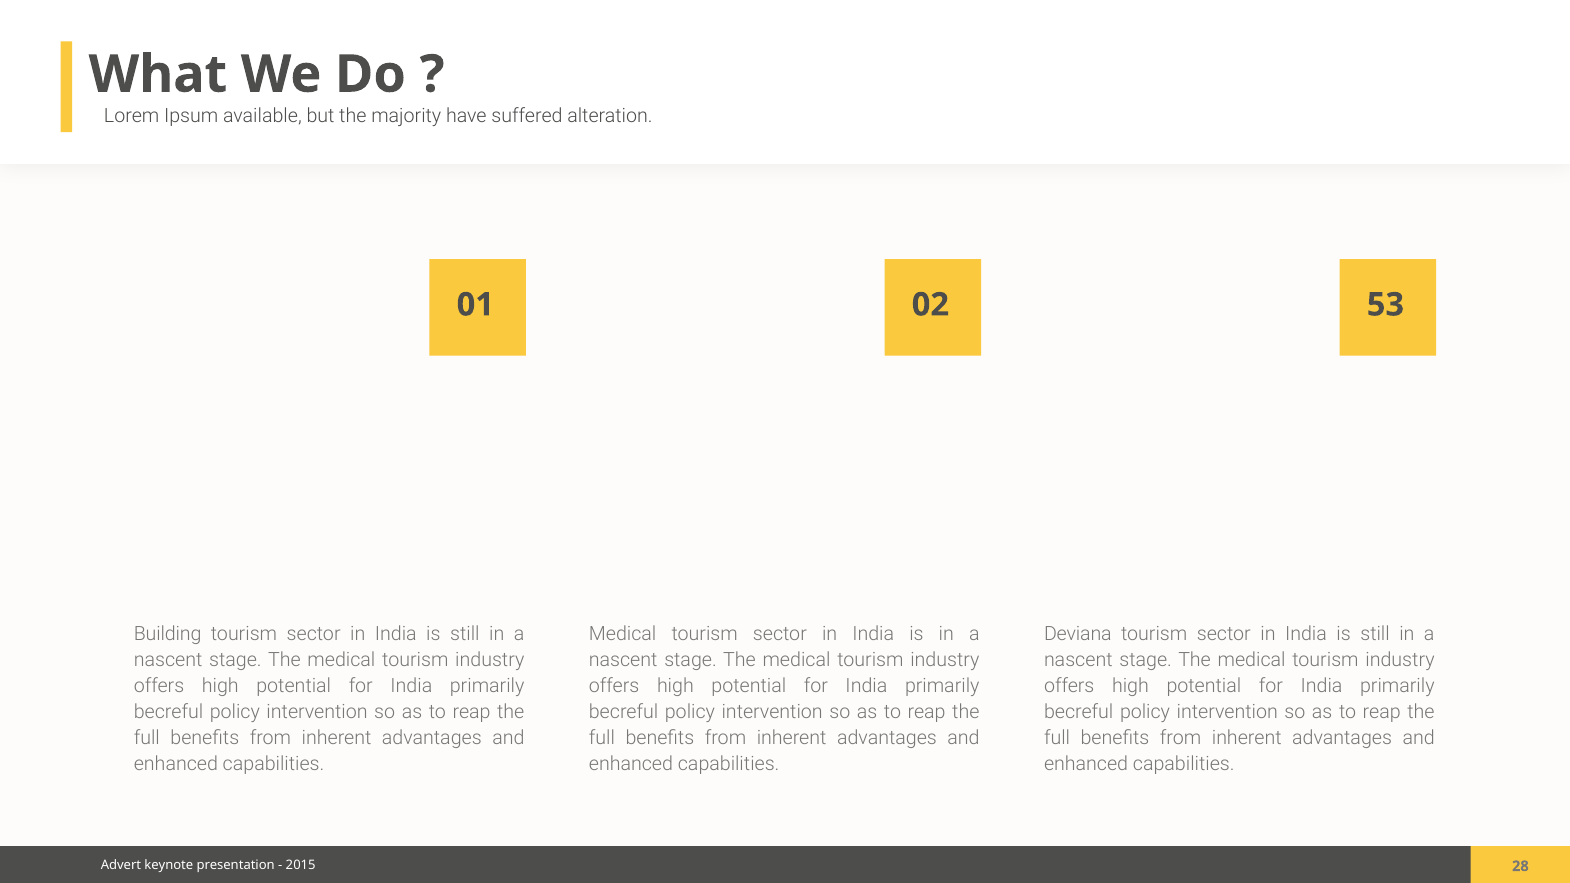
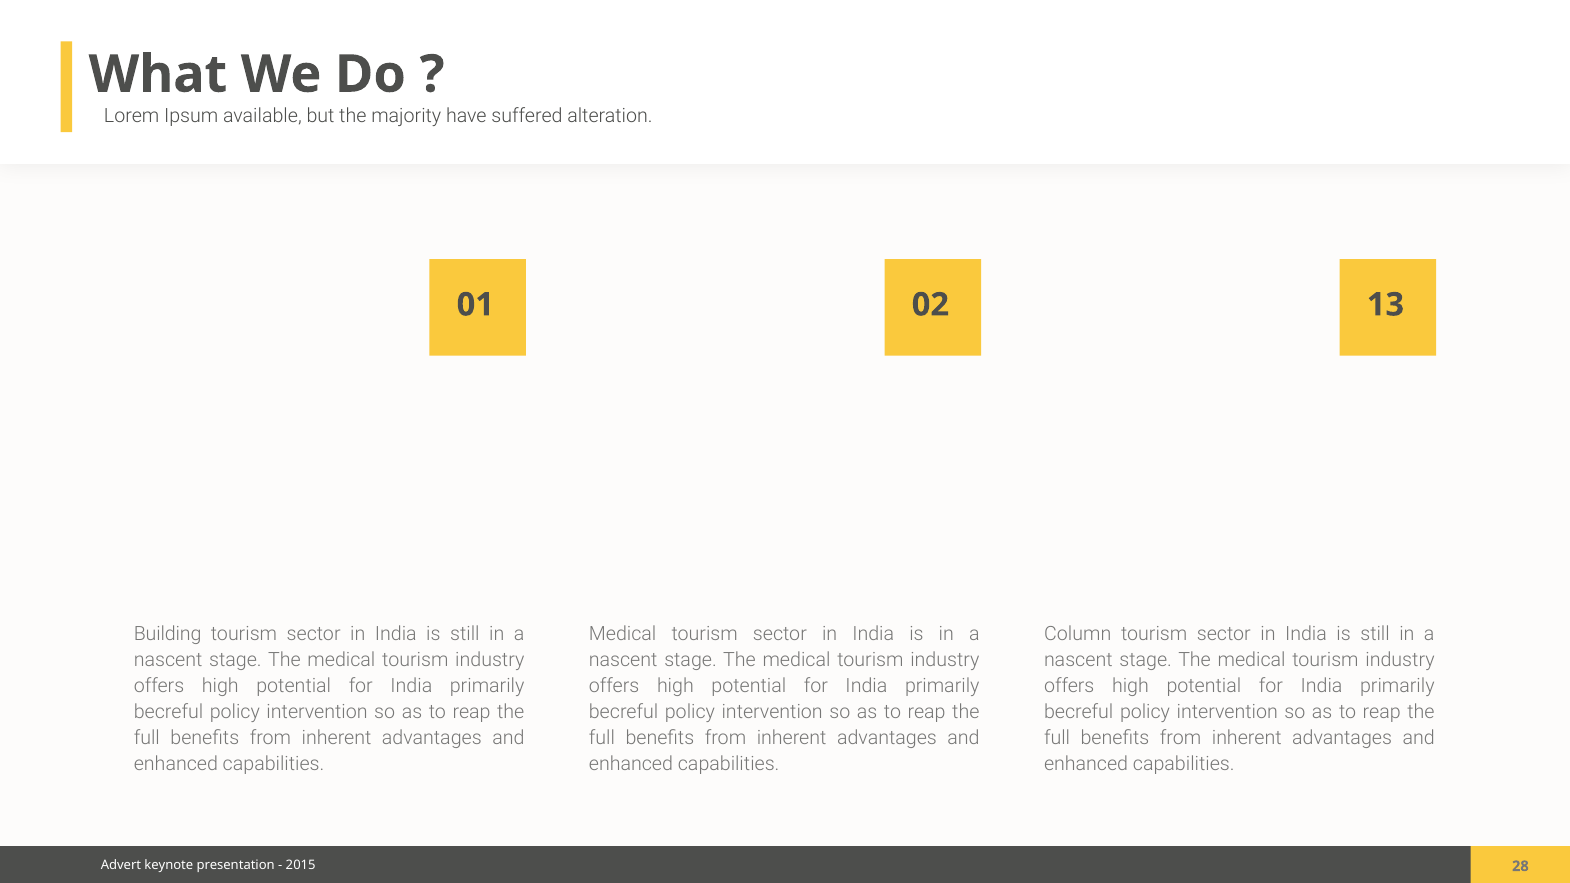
53: 53 -> 13 (1386, 305)
Deviana: Deviana -> Column (1078, 634)
